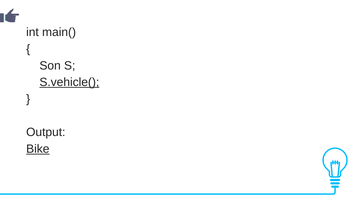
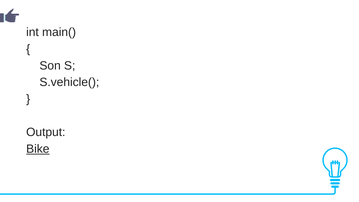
S.vehicle( underline: present -> none (69, 82)
